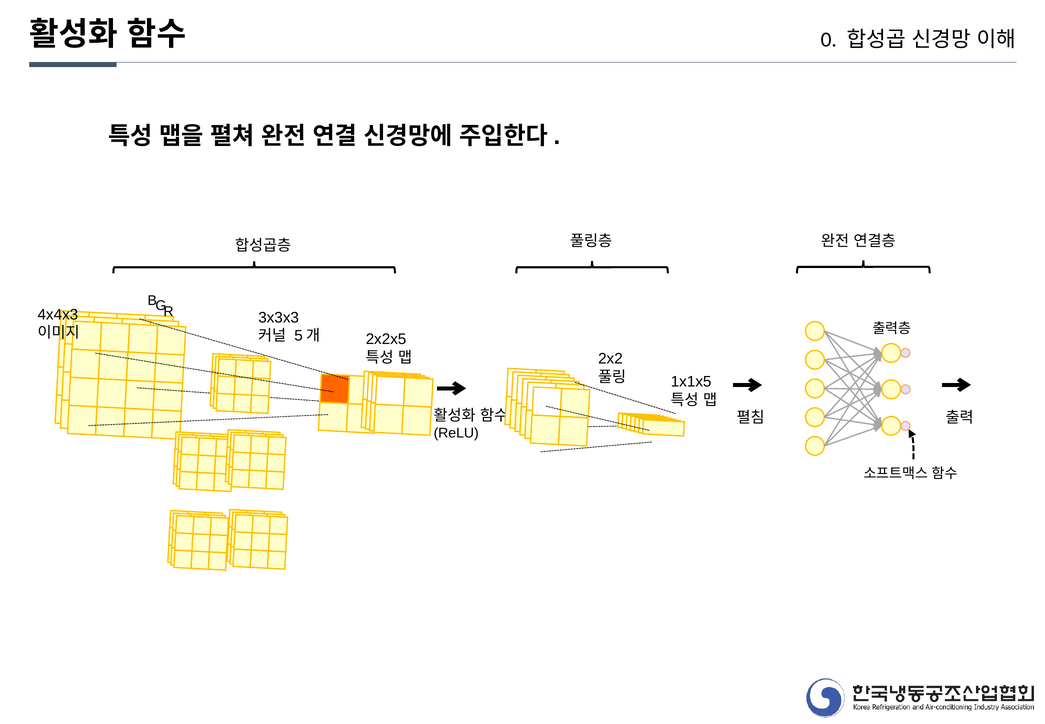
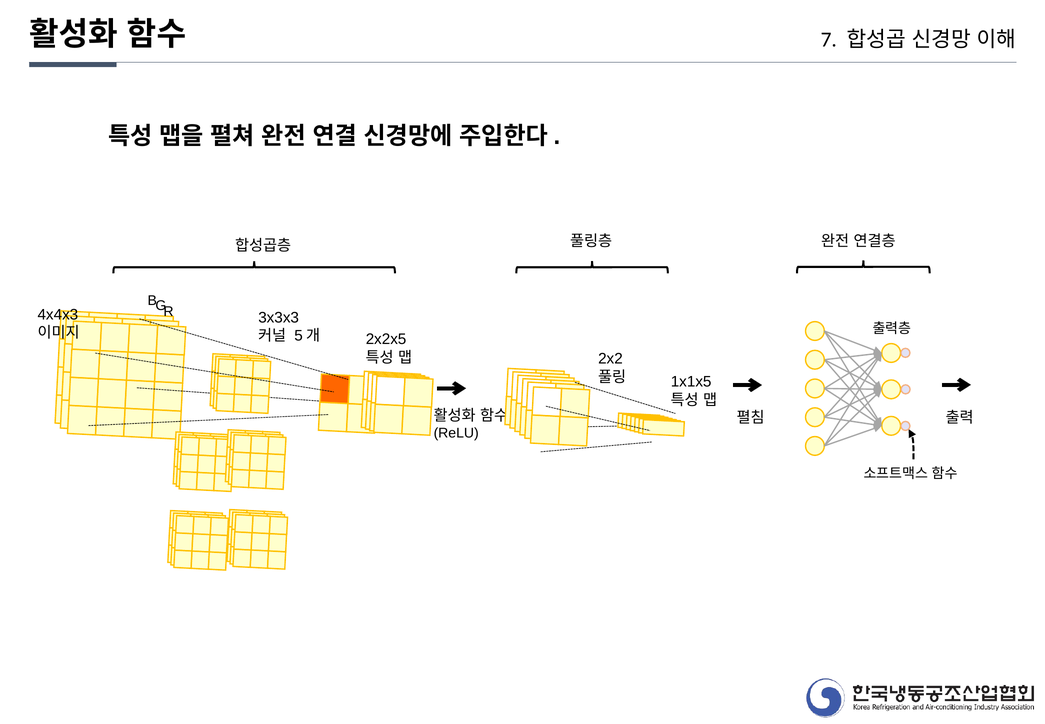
0: 0 -> 7 (829, 40)
